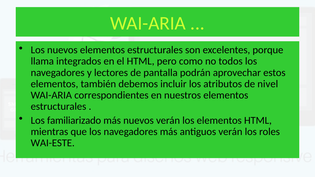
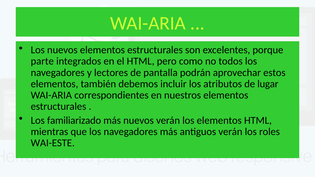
llama: llama -> parte (42, 61)
nivel: nivel -> lugar (268, 84)
